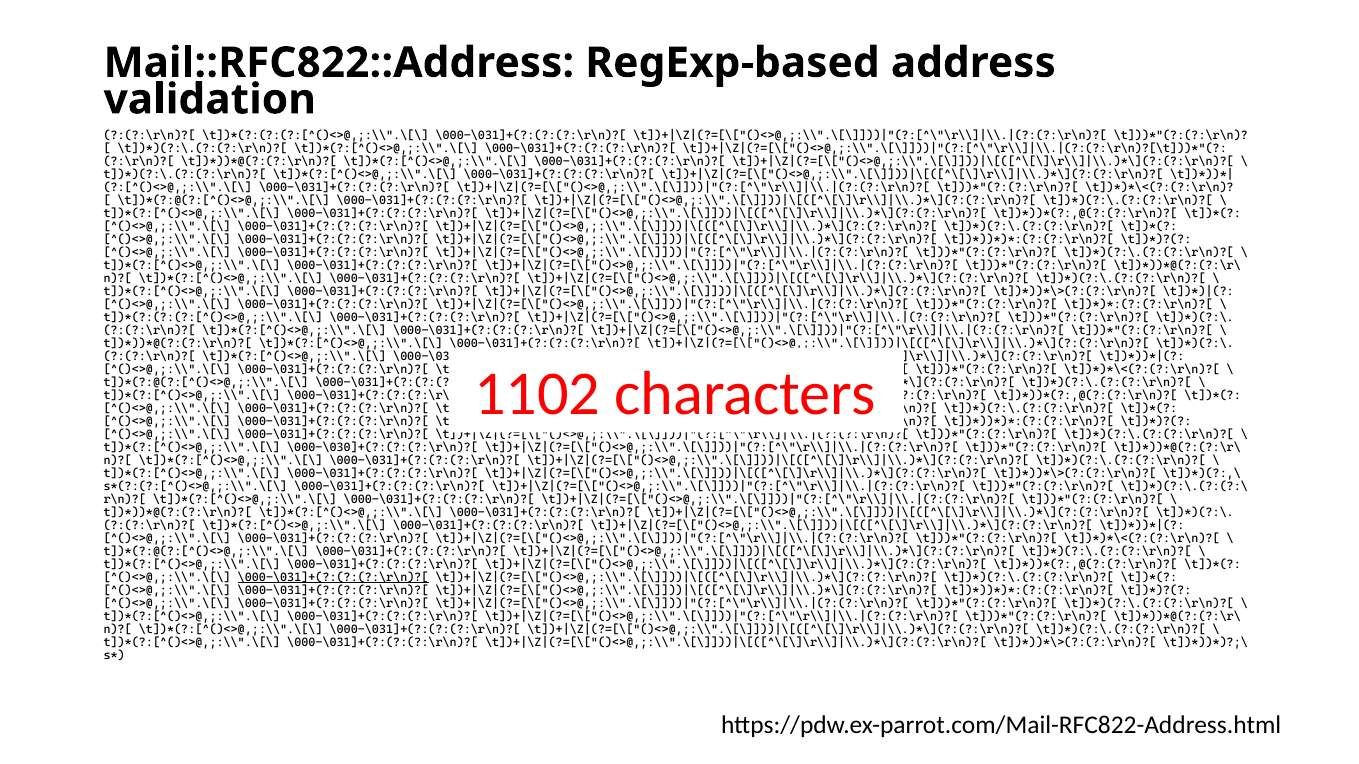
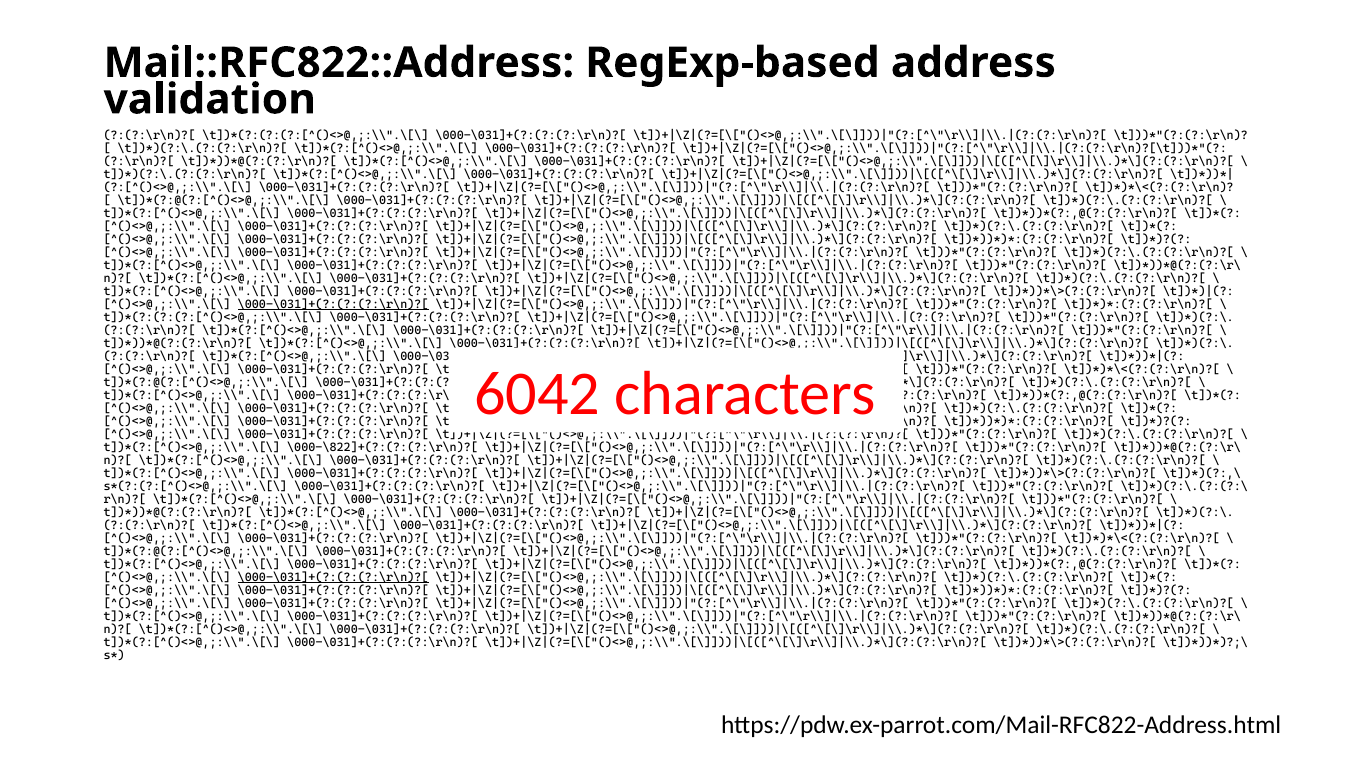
\000-\031]+(?:(?:(?:\r\n)?[ underline: none -> present (333, 305)
1102: 1102 -> 6042 (537, 395)
\000-\030]+(?:(?:(?:\r\n)?[: \000-\030]+(?:(?:(?:\r\n)?[ -> \000-\822]+(?:(?:(?:\r\n)?[ (383, 448)
